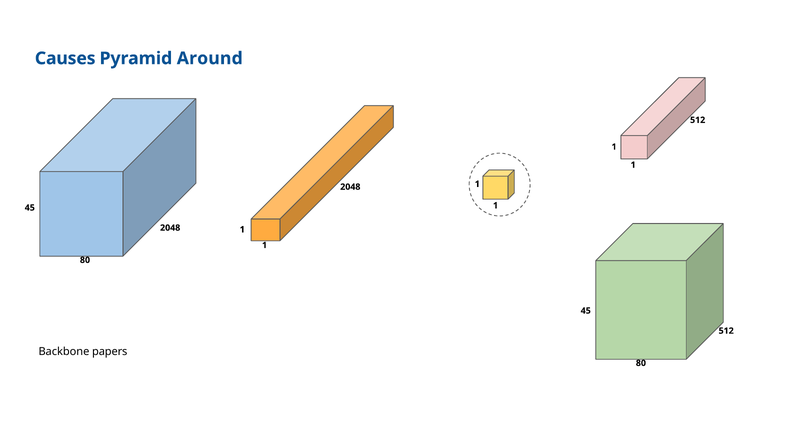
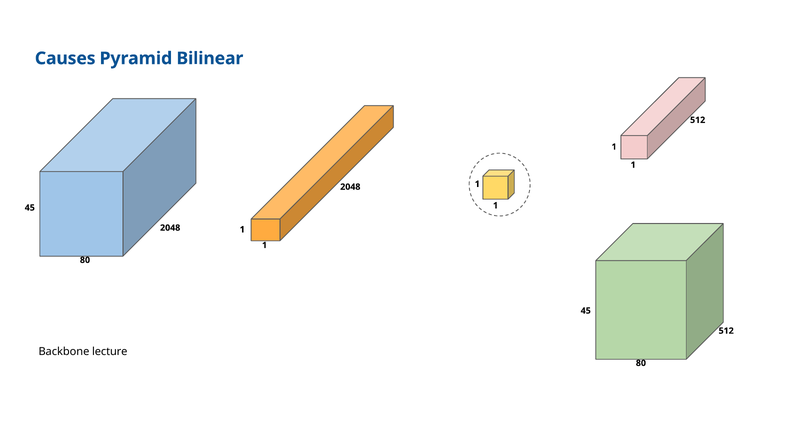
Around: Around -> Bilinear (210, 58)
papers: papers -> lecture (110, 352)
